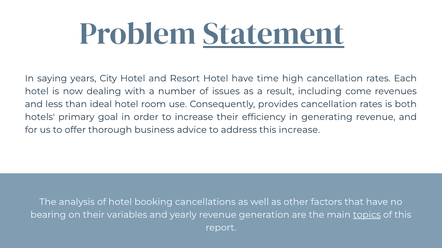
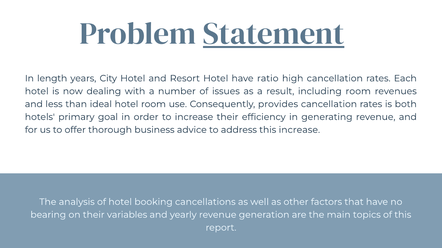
saying: saying -> length (52, 79)
time: time -> ratio (268, 79)
including come: come -> room (358, 91)
topics underline: present -> none (367, 215)
